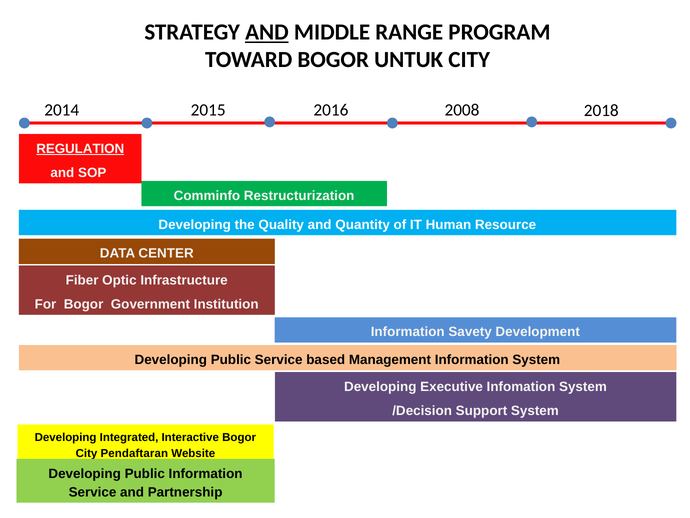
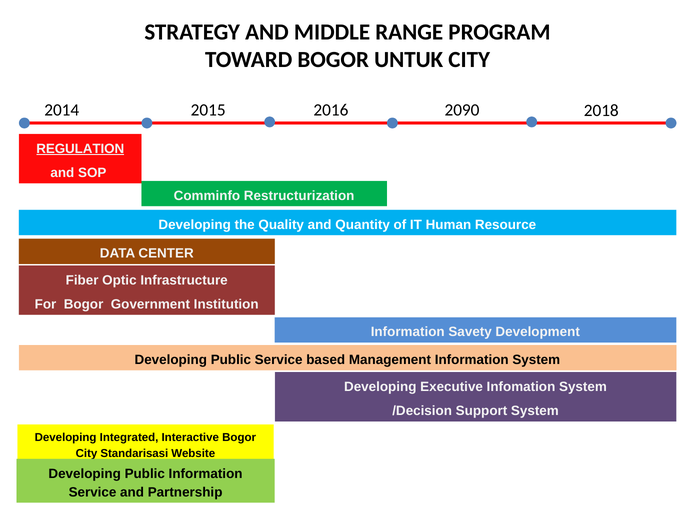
AND underline: present -> none (267, 32)
2008: 2008 -> 2090 (462, 110)
Pendaftaran: Pendaftaran -> Standarisasi (134, 453)
